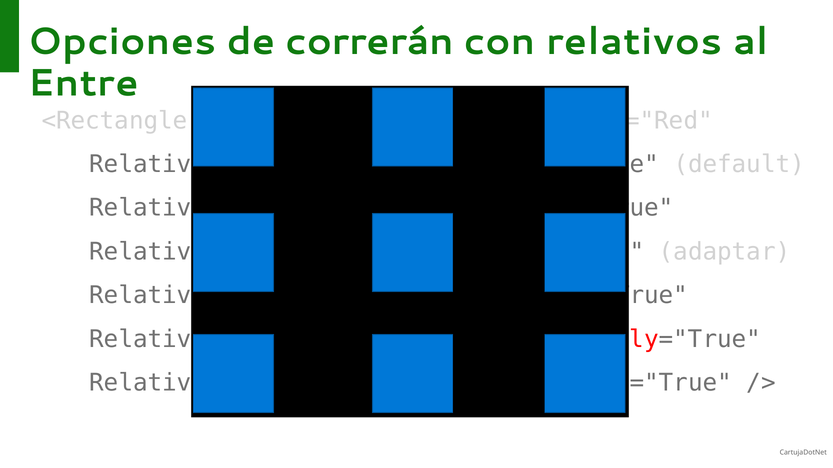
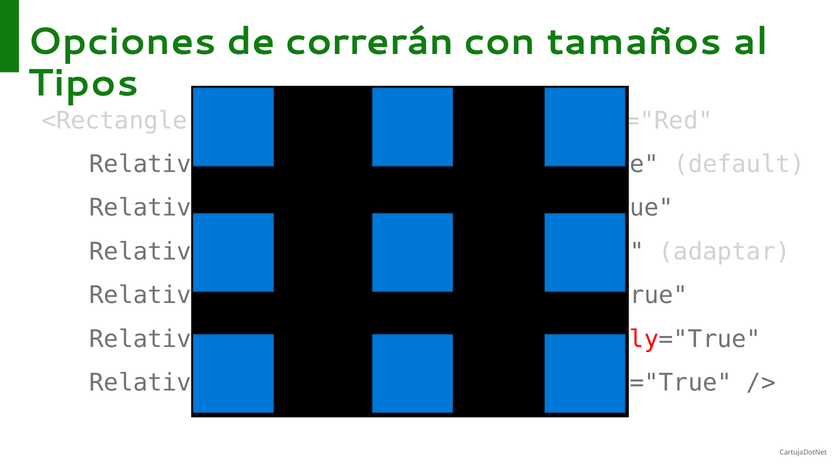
relativos: relativos -> tamaños (634, 42)
Entre: Entre -> Tipos (83, 83)
